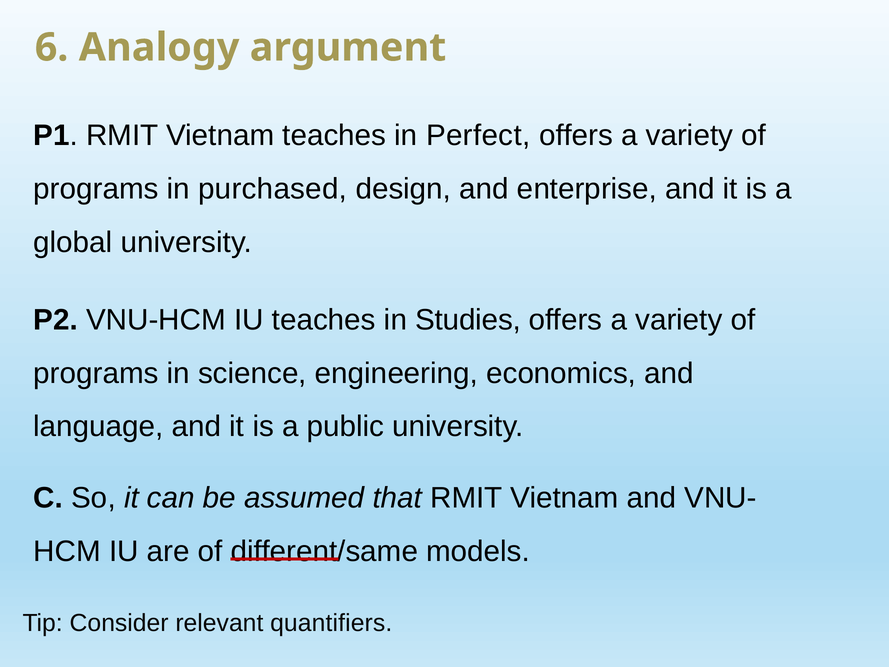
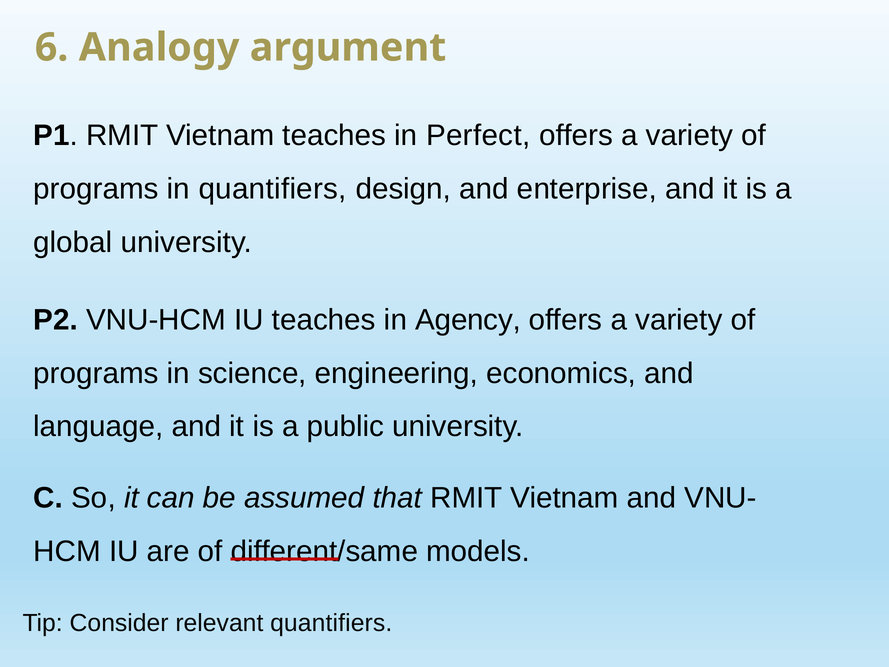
in purchased: purchased -> quantifiers (273, 189)
Studies: Studies -> Agency (468, 320)
